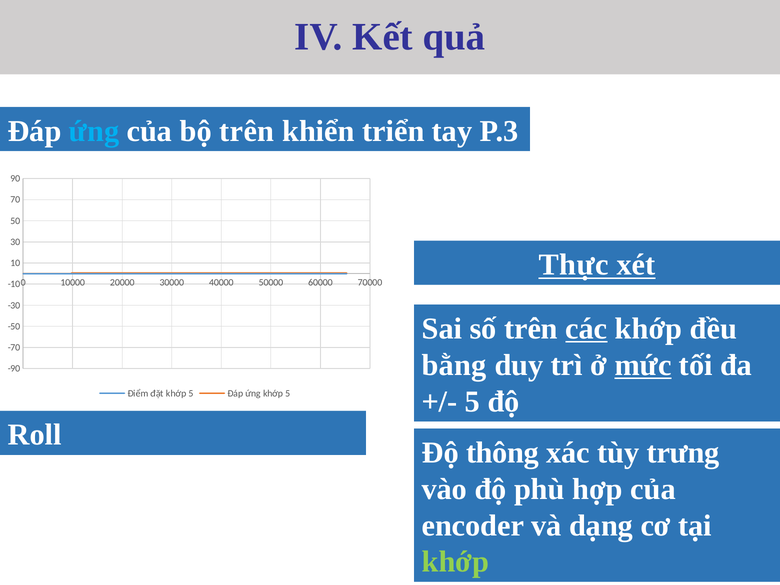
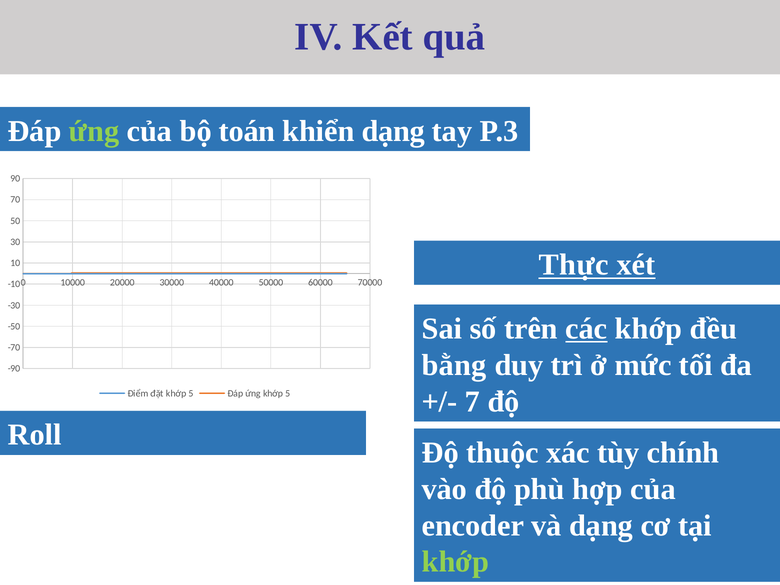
ứng colour: light blue -> light green (94, 131)
bộ trên: trên -> toán (247, 131)
khiển triển: triển -> dạng (393, 131)
mức underline: present -> none (643, 365)
5: 5 -> 7 (473, 402)
thông: thông -> thuộc (502, 453)
trưng: trưng -> chính (683, 453)
